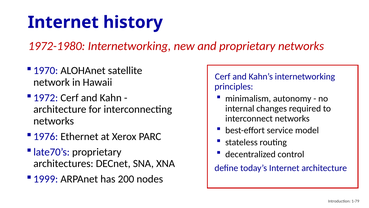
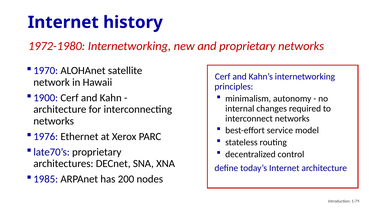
1972: 1972 -> 1900 (46, 98)
1999: 1999 -> 1985 (46, 179)
